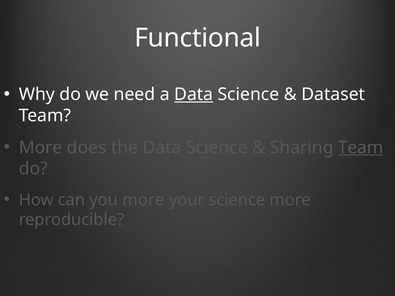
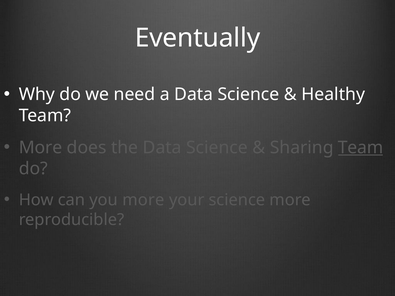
Functional: Functional -> Eventually (197, 38)
Data underline: present -> none (194, 94)
Dataset: Dataset -> Healthy (333, 94)
